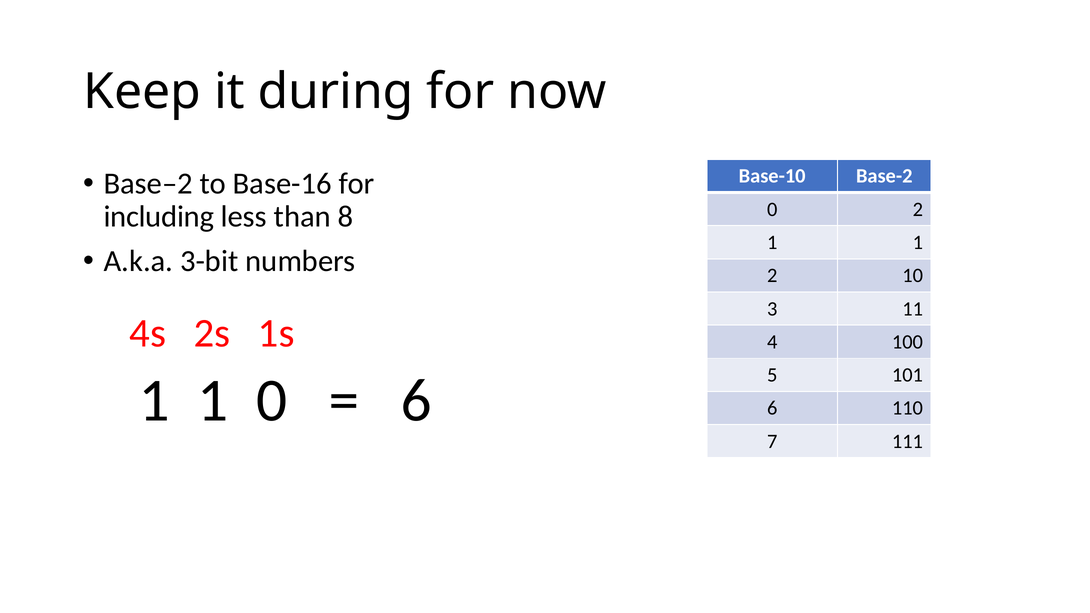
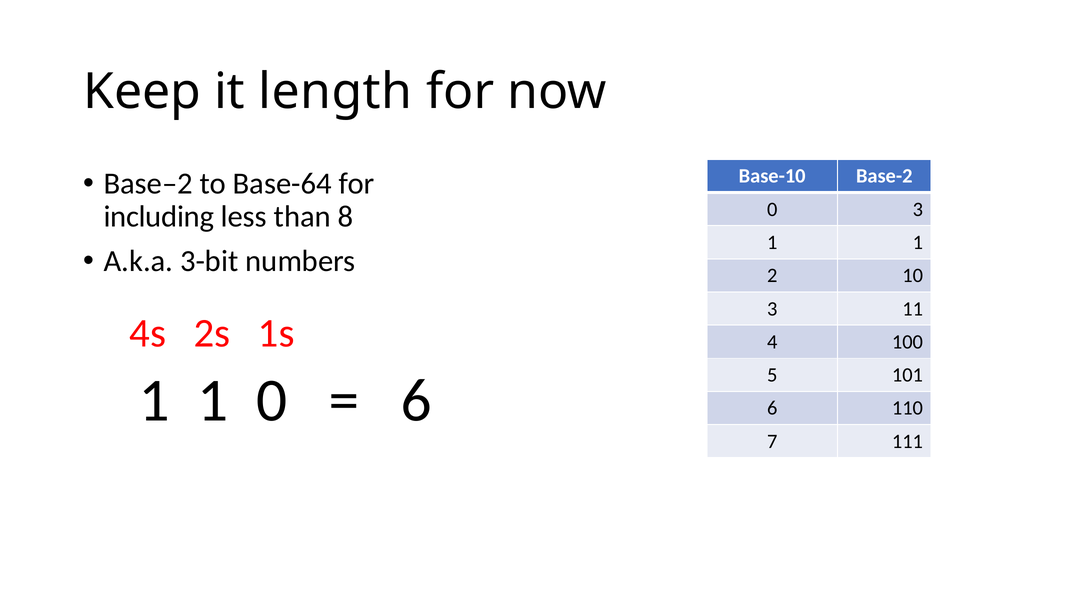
during: during -> length (335, 92)
Base-16: Base-16 -> Base-64 (282, 184)
0 2: 2 -> 3 (918, 209)
